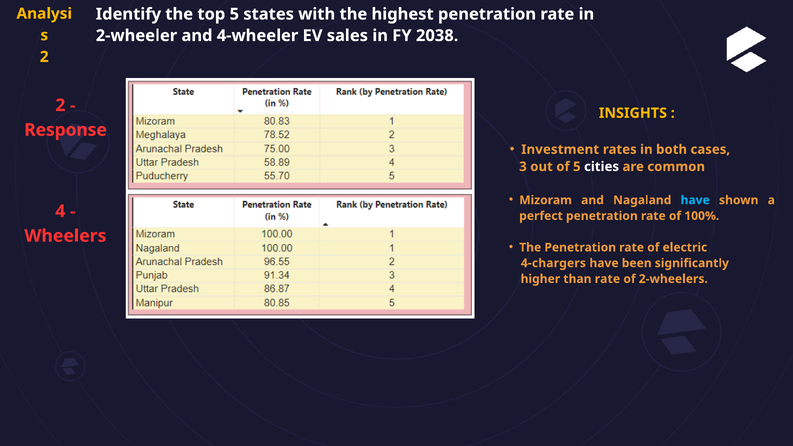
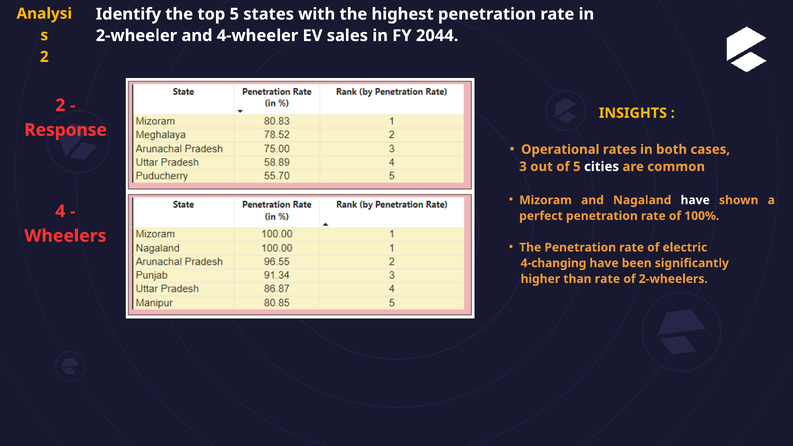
2038: 2038 -> 2044 (437, 36)
Investment: Investment -> Operational (560, 149)
have colour: light blue -> white (695, 200)
4-chargers: 4-chargers -> 4-changing (553, 263)
